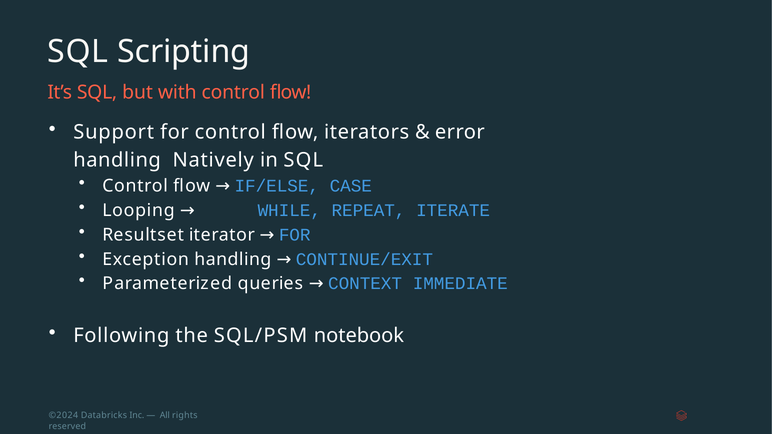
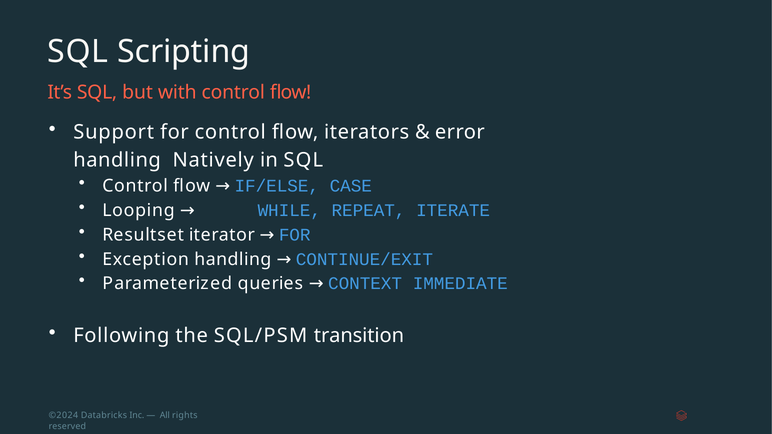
notebook: notebook -> transition (359, 336)
